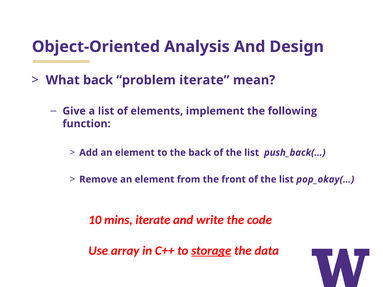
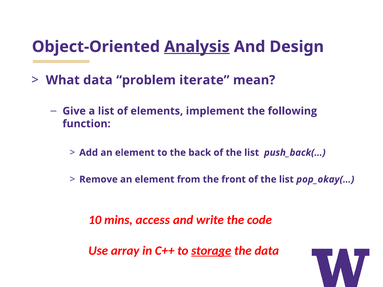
Analysis underline: none -> present (197, 47)
What back: back -> data (98, 80)
mins iterate: iterate -> access (153, 220)
